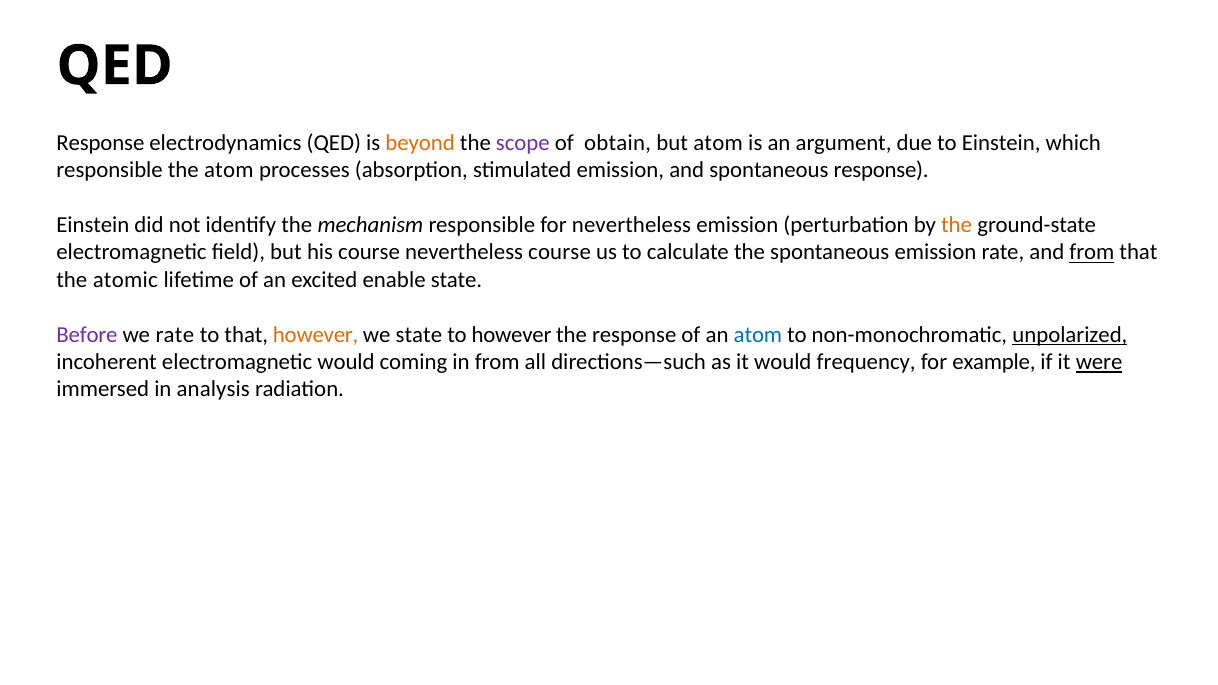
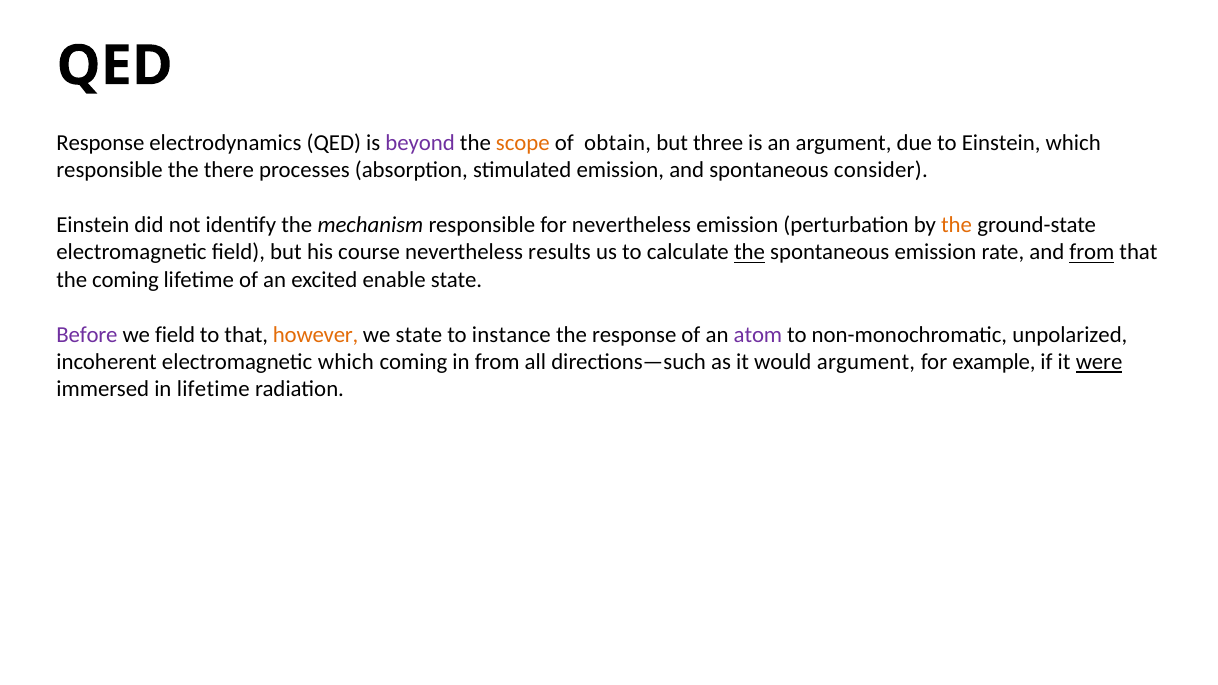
beyond colour: orange -> purple (420, 143)
scope colour: purple -> orange (523, 143)
but atom: atom -> three (718, 143)
the atom: atom -> there (229, 170)
spontaneous response: response -> consider (881, 170)
nevertheless course: course -> results (560, 252)
the underline: none -> present (750, 252)
the atomic: atomic -> coming (125, 280)
we rate: rate -> field (175, 335)
to however: however -> instance (511, 335)
atom colour: blue -> purple (758, 335)
unpolarized underline: present -> none (1070, 335)
electromagnetic would: would -> which (346, 362)
would frequency: frequency -> argument (866, 362)
in analysis: analysis -> lifetime (213, 390)
